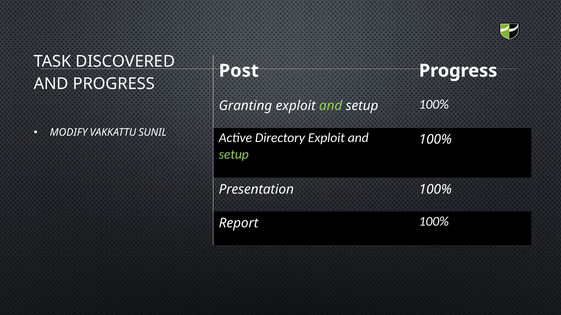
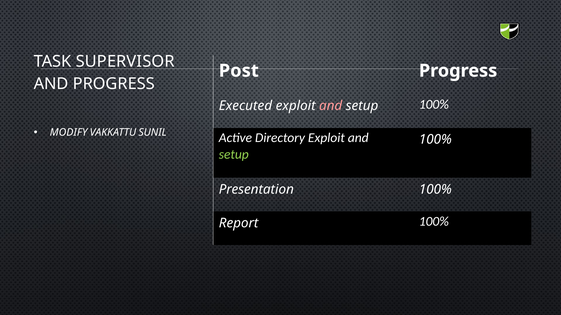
DISCOVERED: DISCOVERED -> SUPERVISOR (125, 62)
Granting: Granting -> Executed (245, 106)
and colour: light green -> pink (331, 106)
